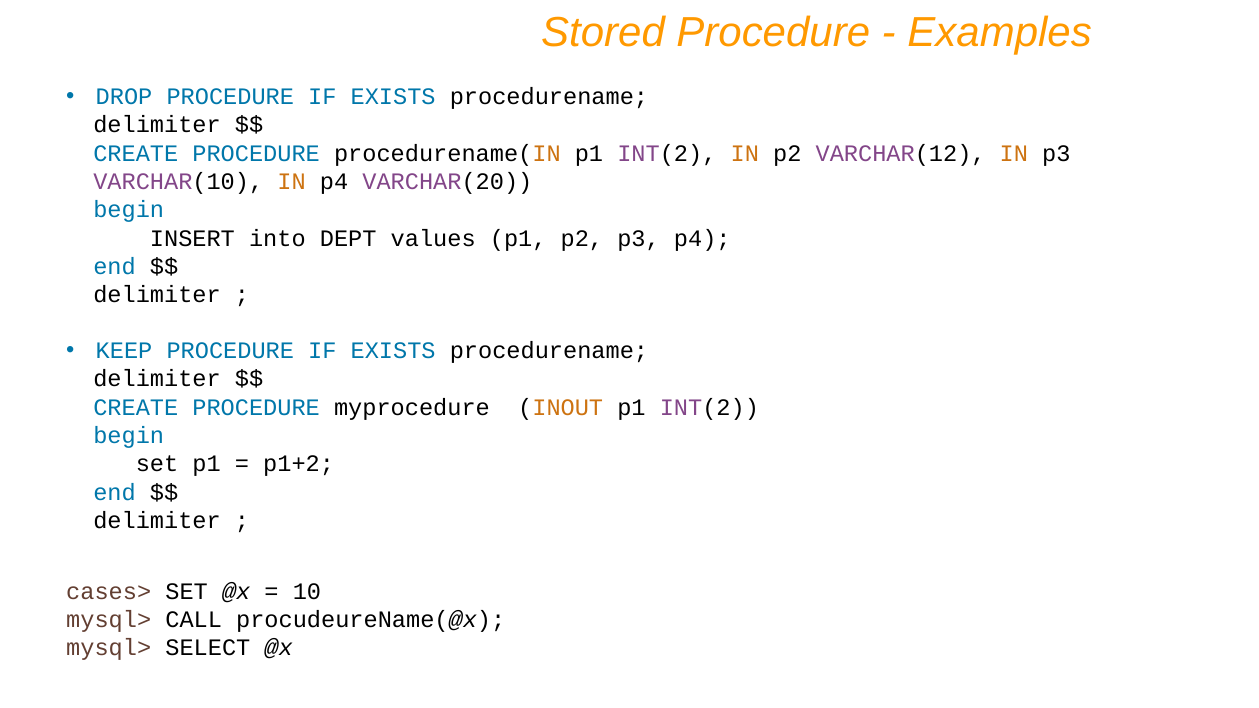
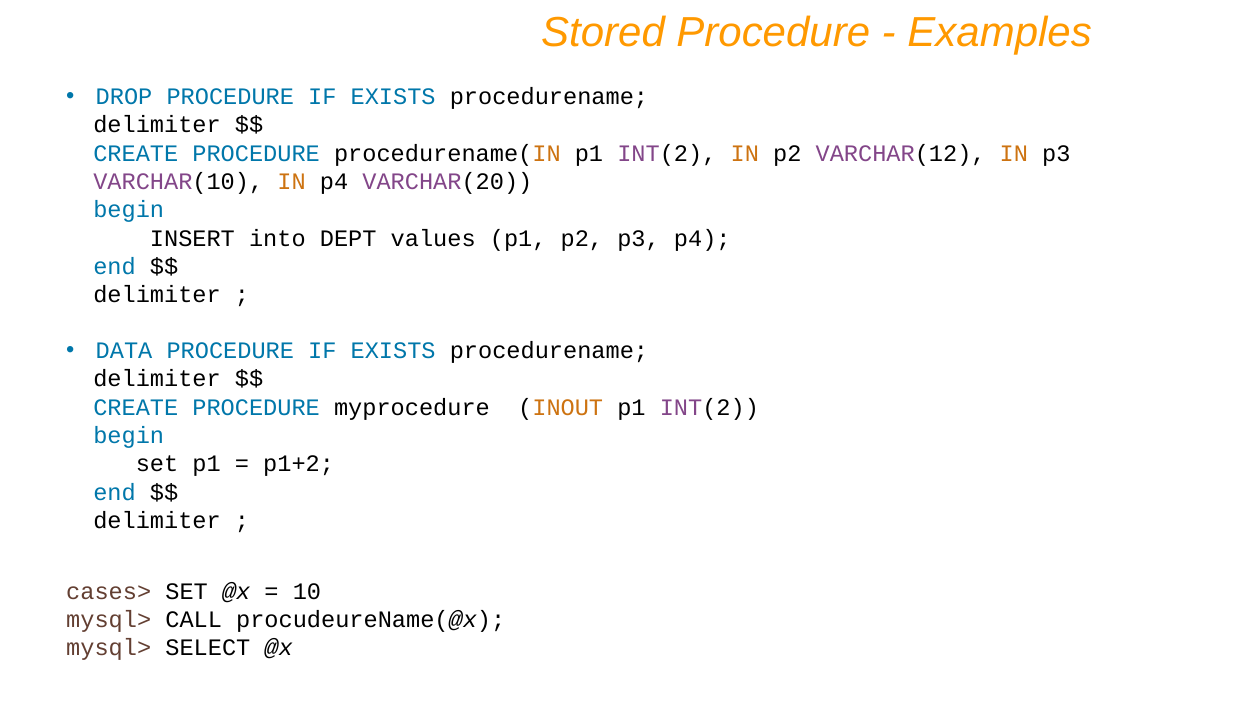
KEEP: KEEP -> DATA (124, 351)
